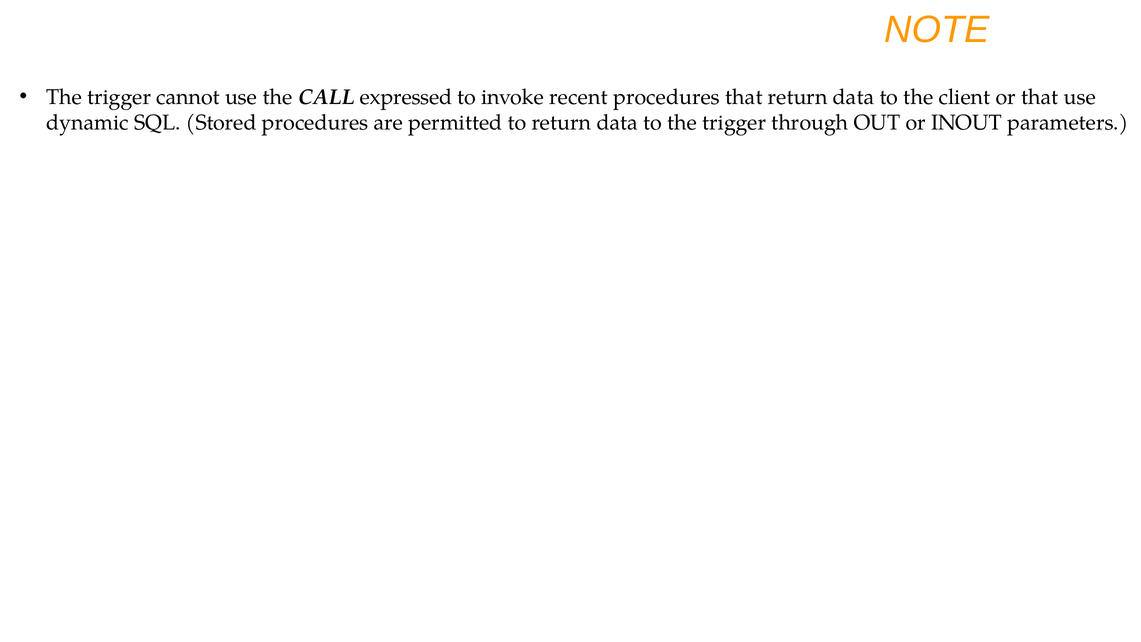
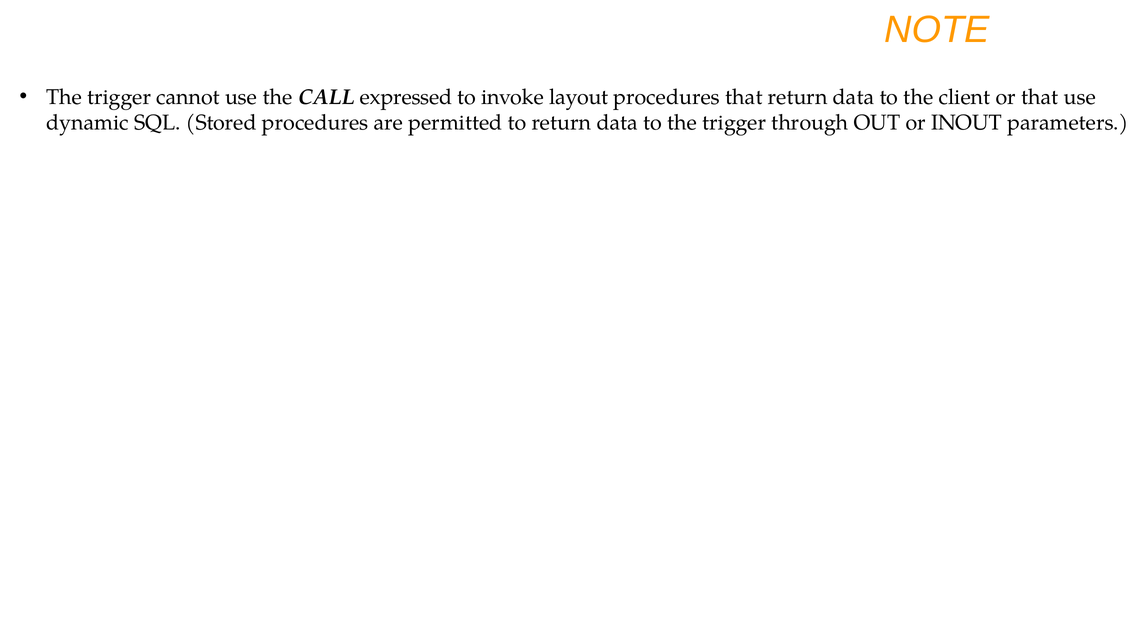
recent: recent -> layout (579, 97)
